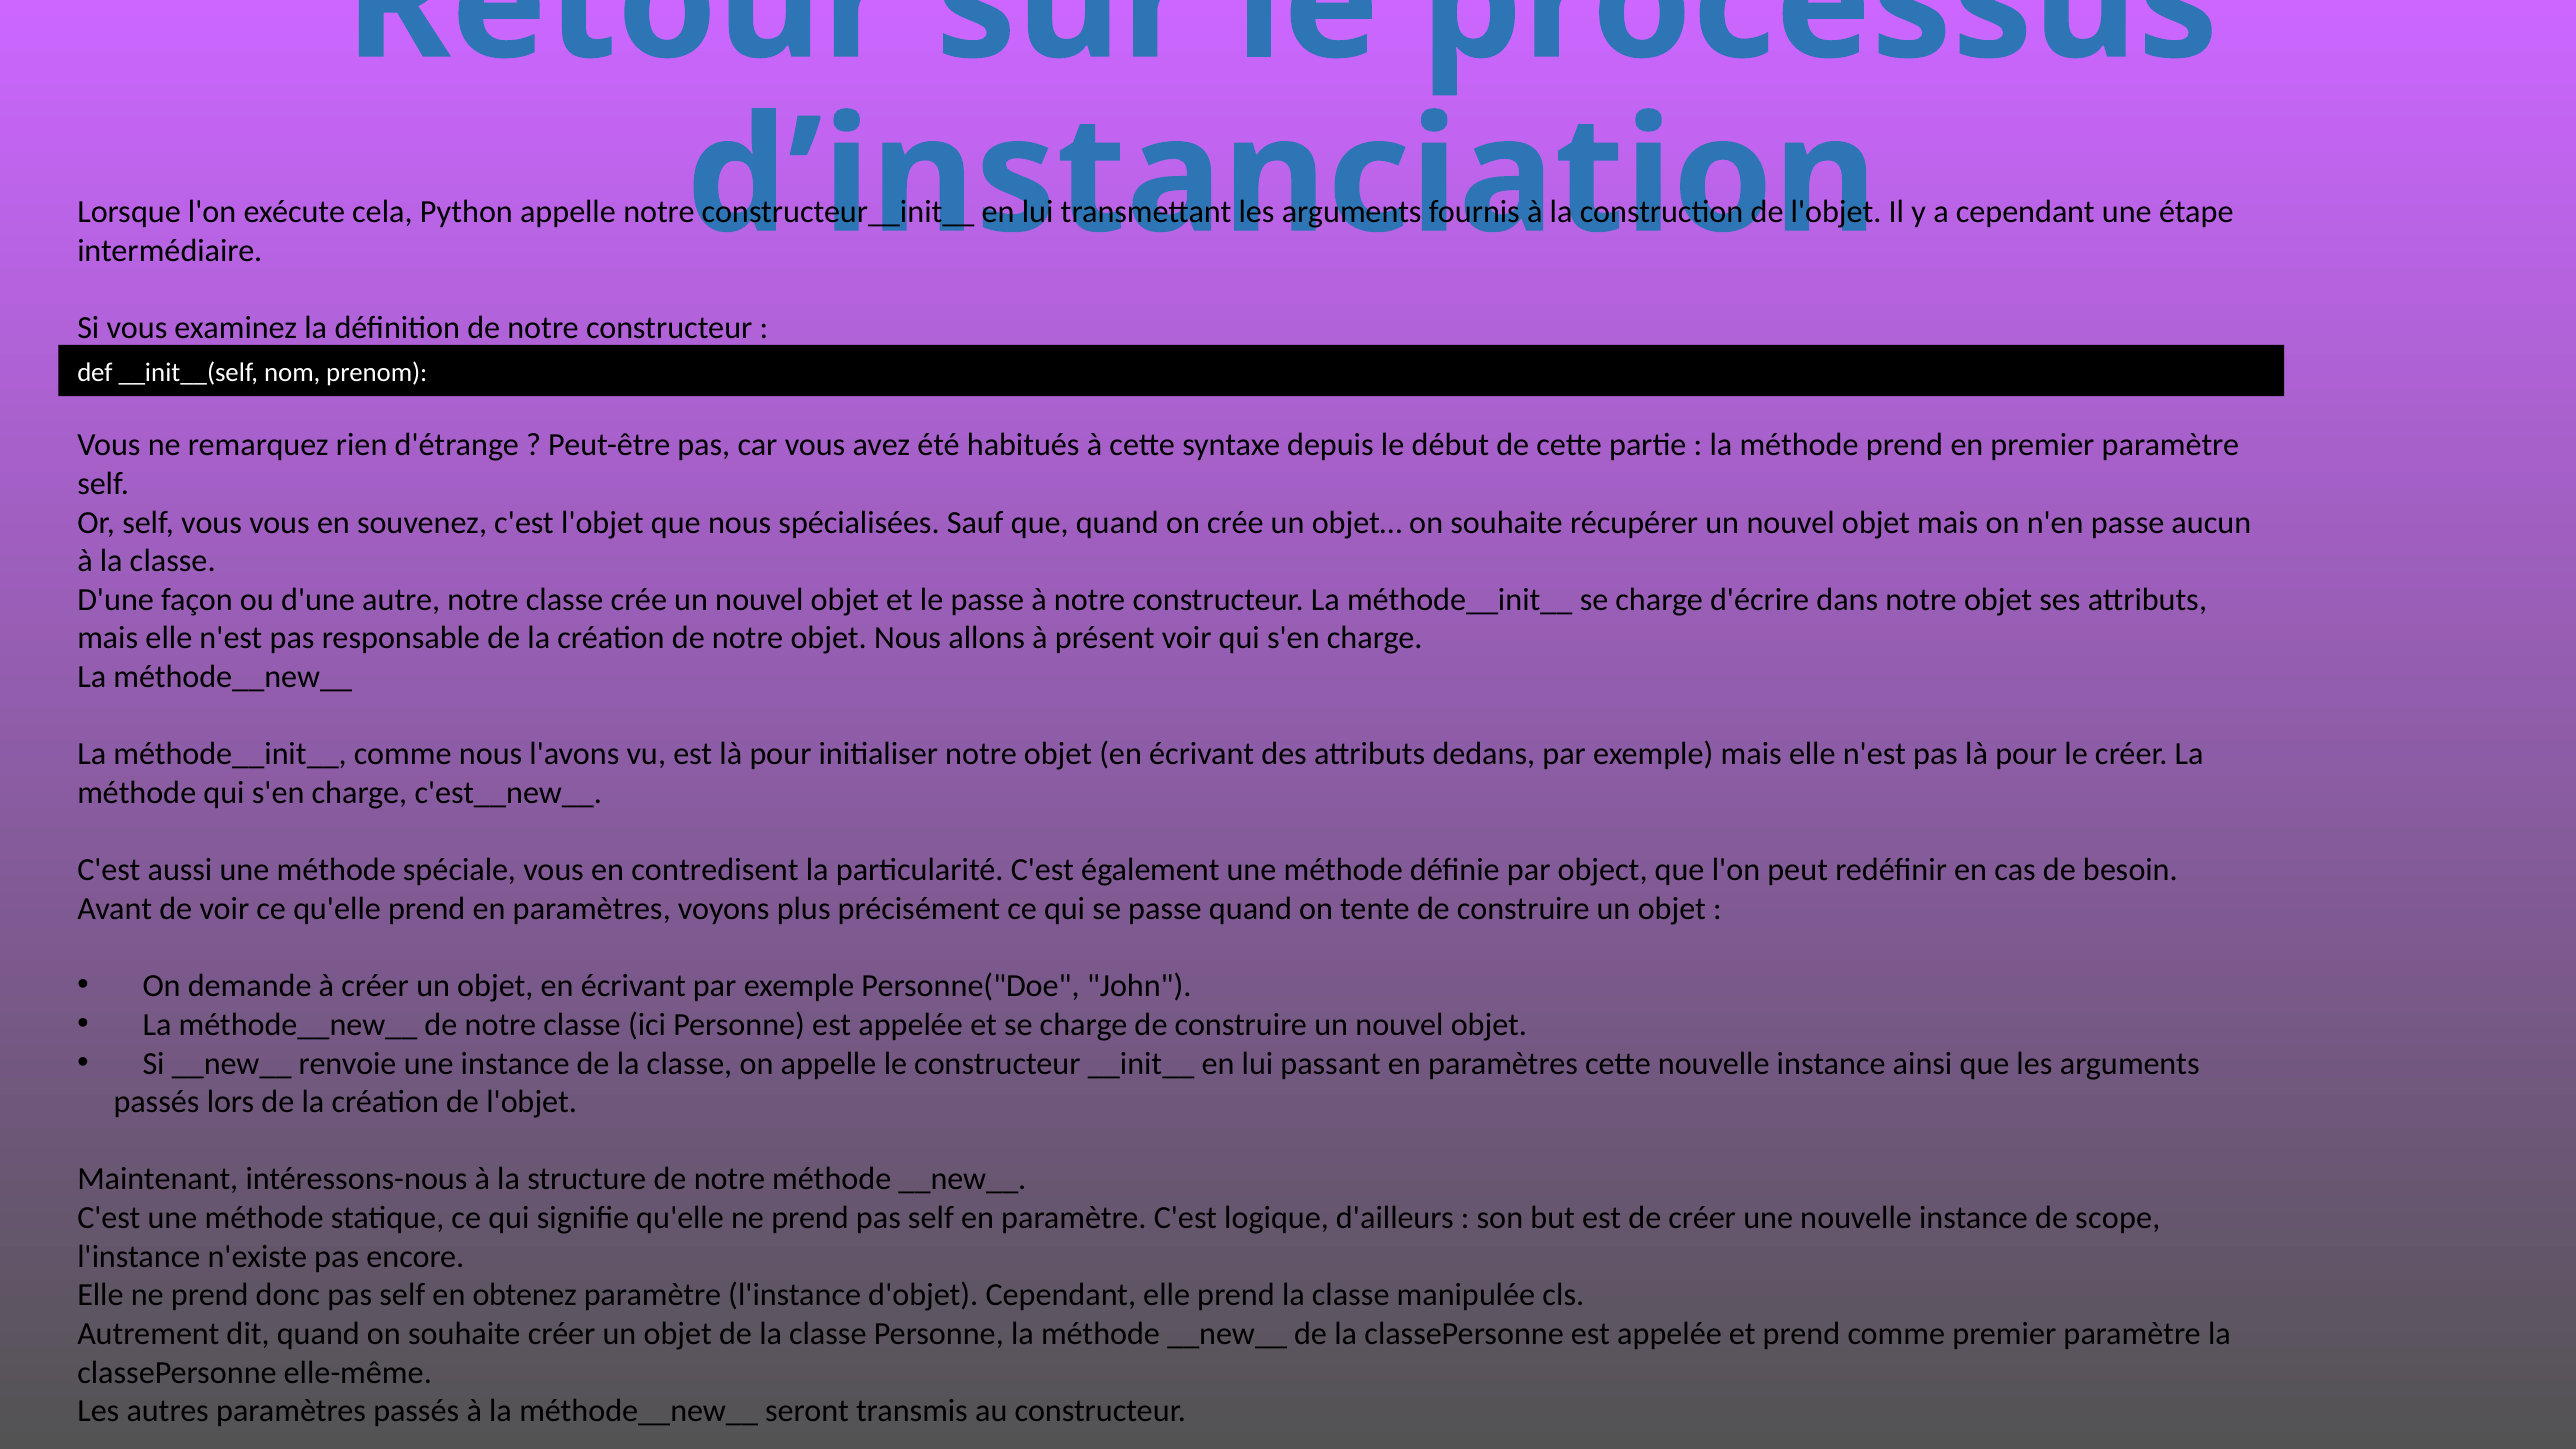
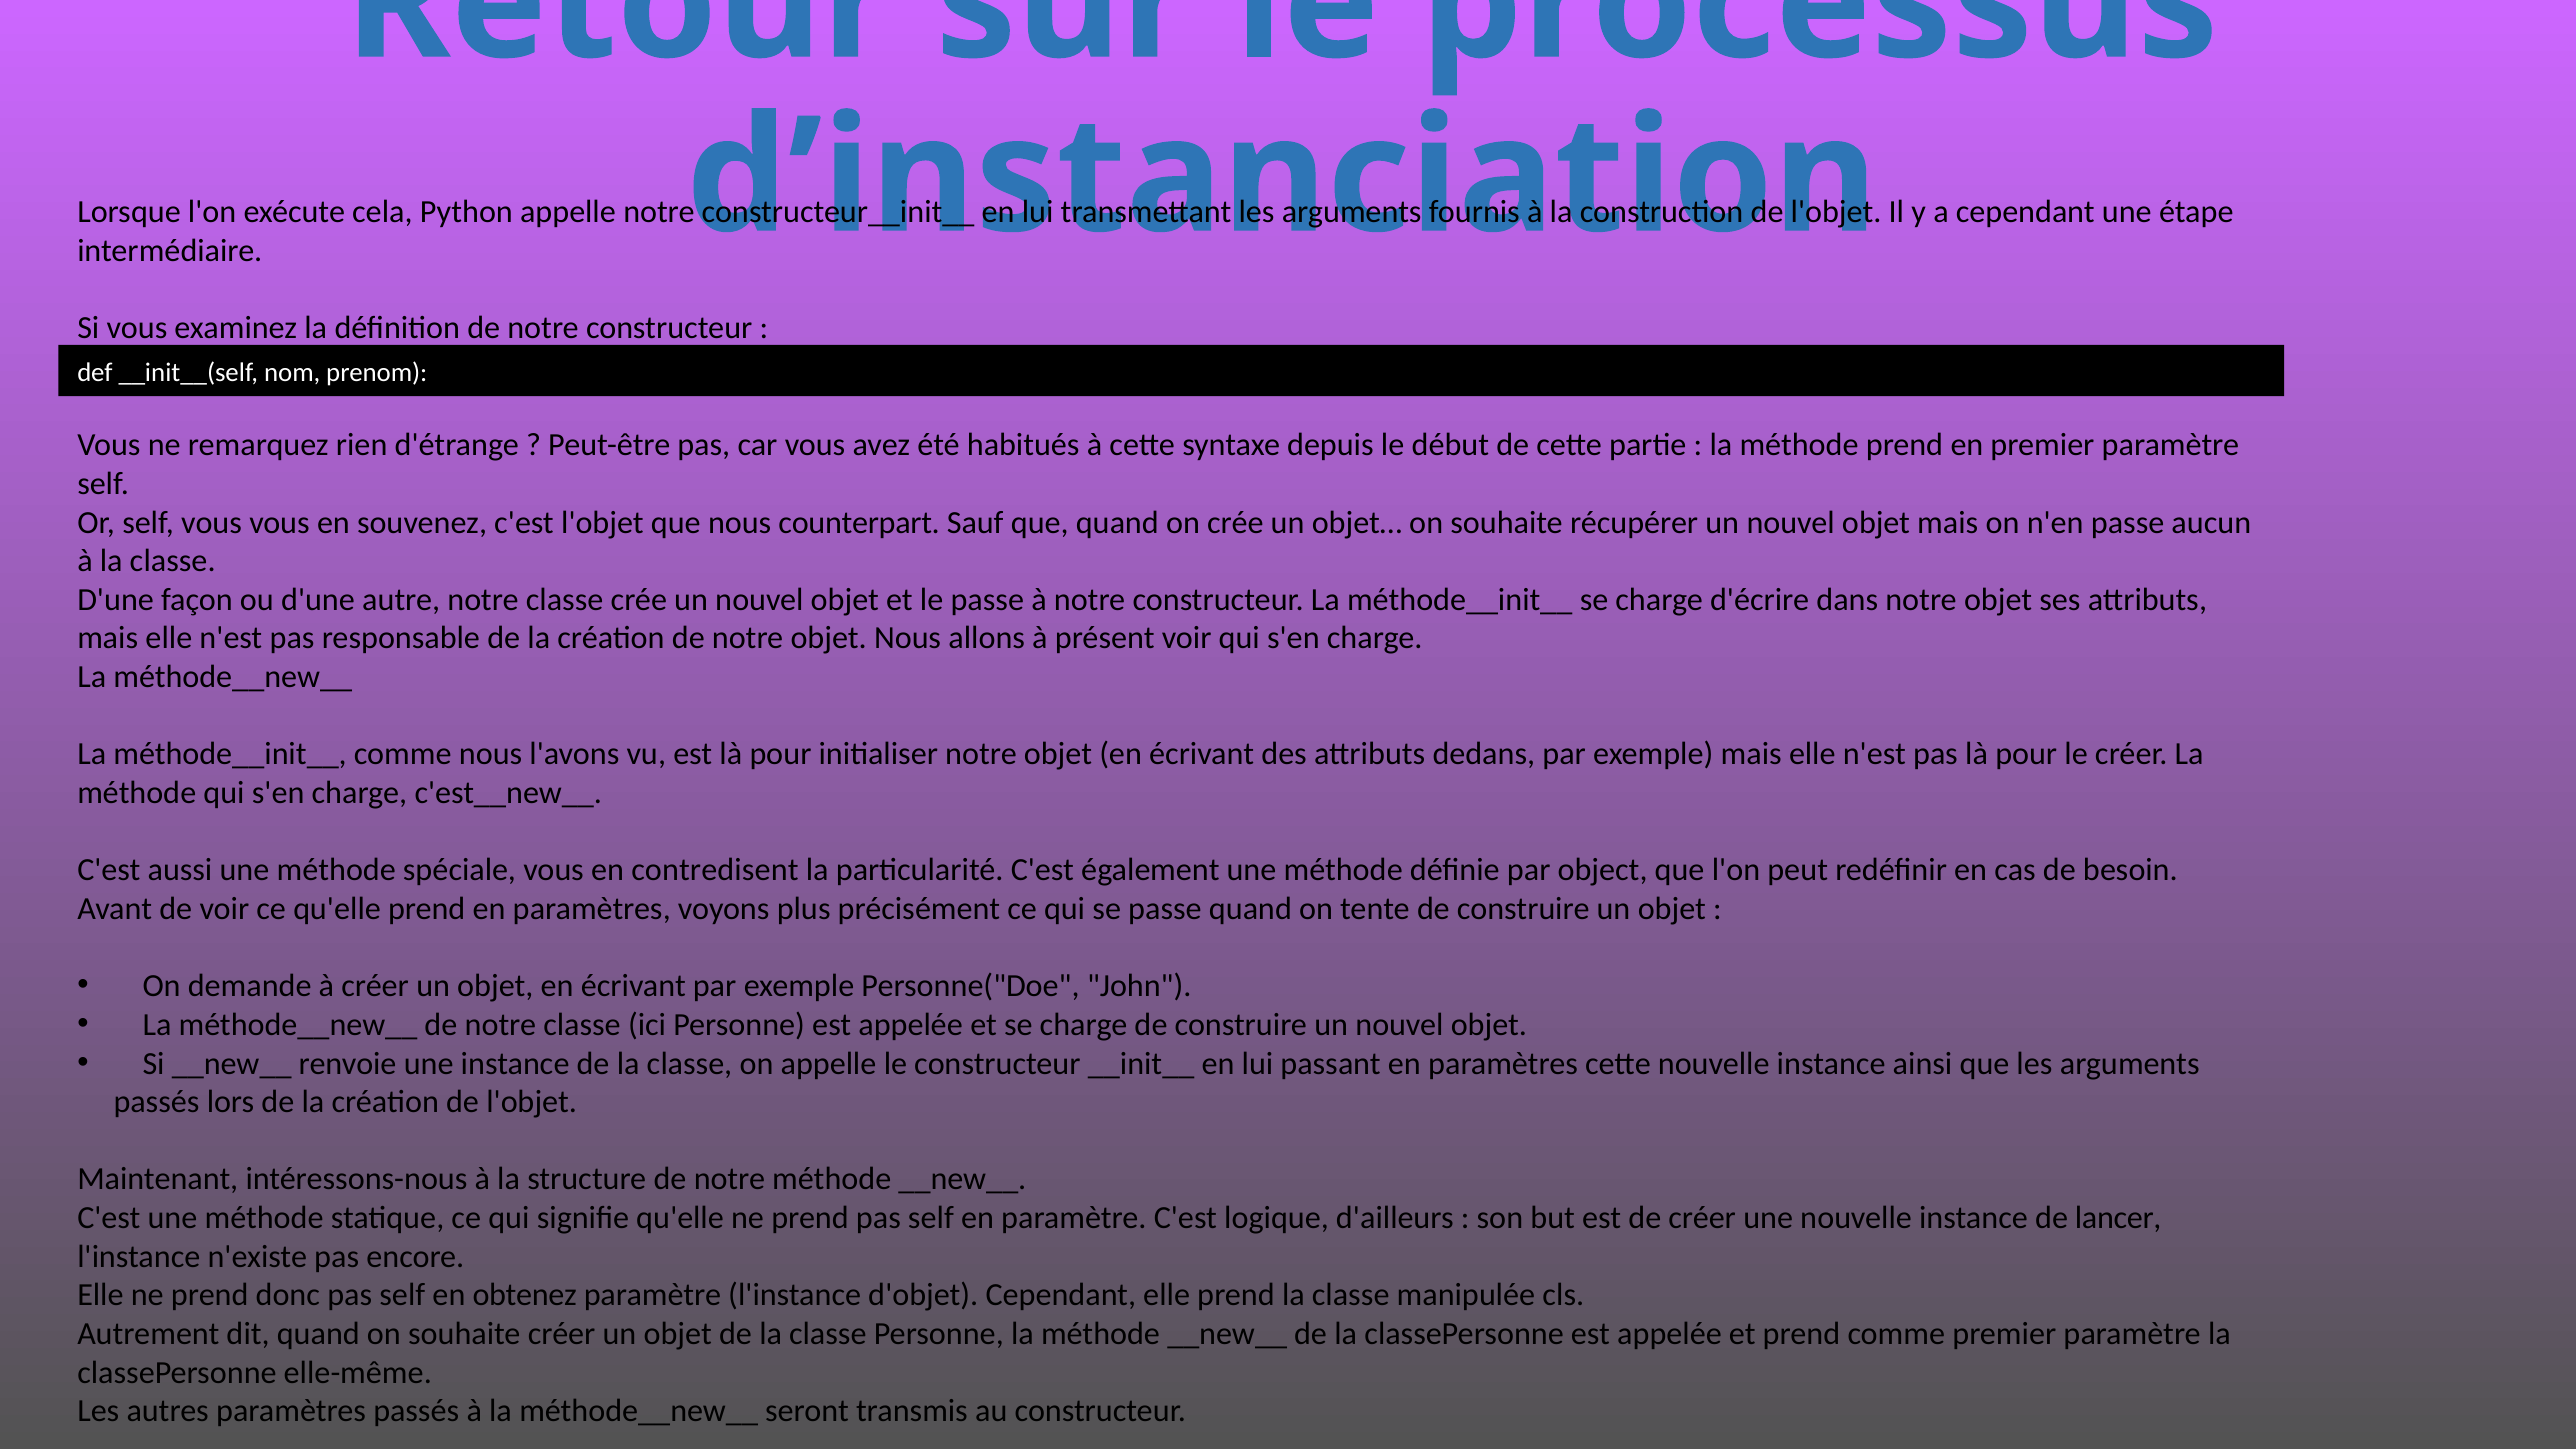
spécialisées: spécialisées -> counterpart (859, 522)
scope: scope -> lancer (2118, 1218)
